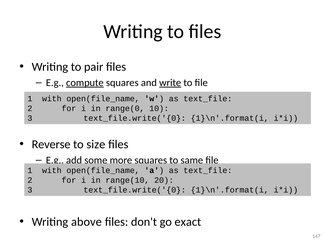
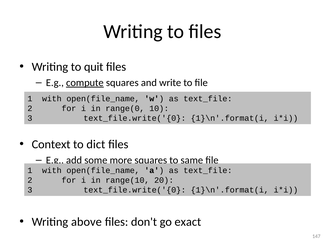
pair: pair -> quit (94, 67)
write underline: present -> none (170, 83)
Reverse: Reverse -> Context (51, 144)
size: size -> dict (96, 144)
